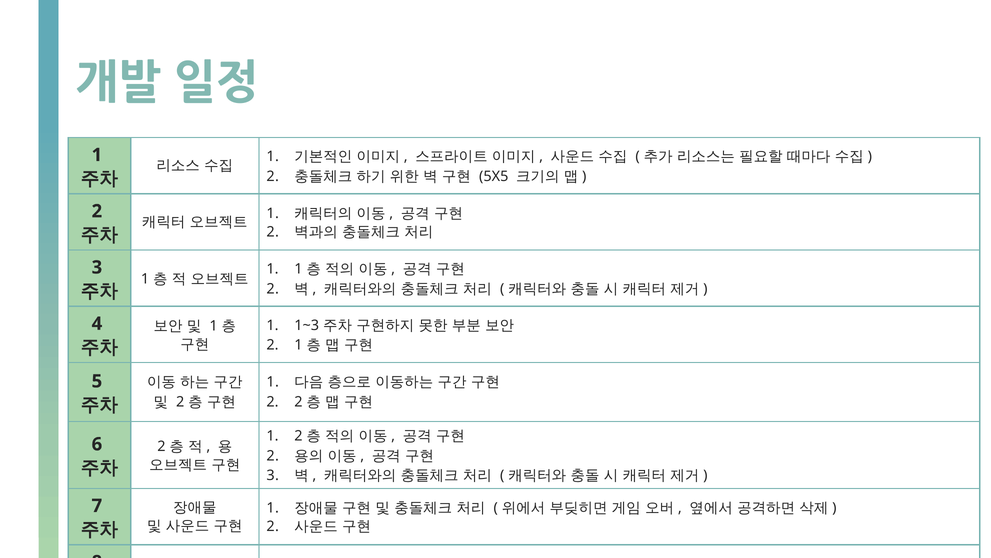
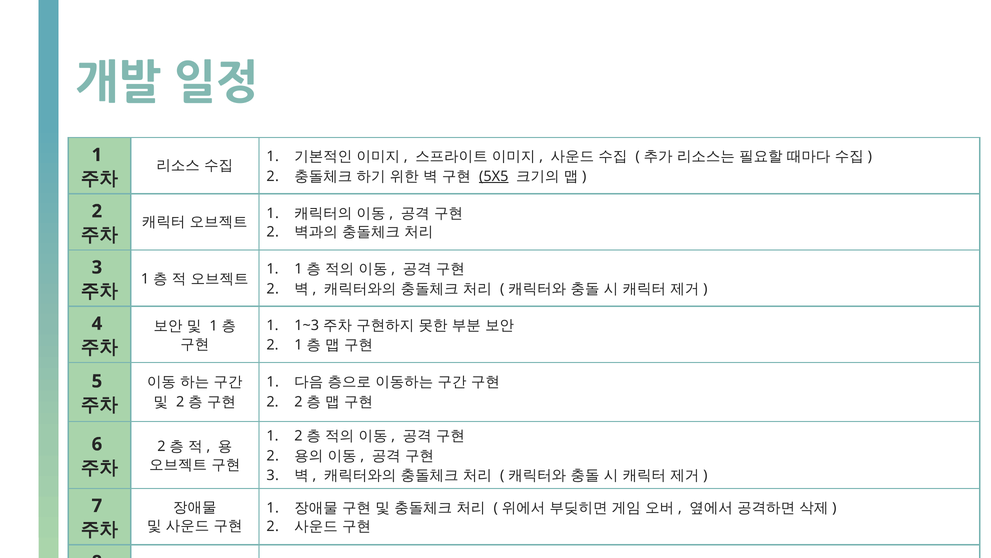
5X5 underline: none -> present (494, 176)
